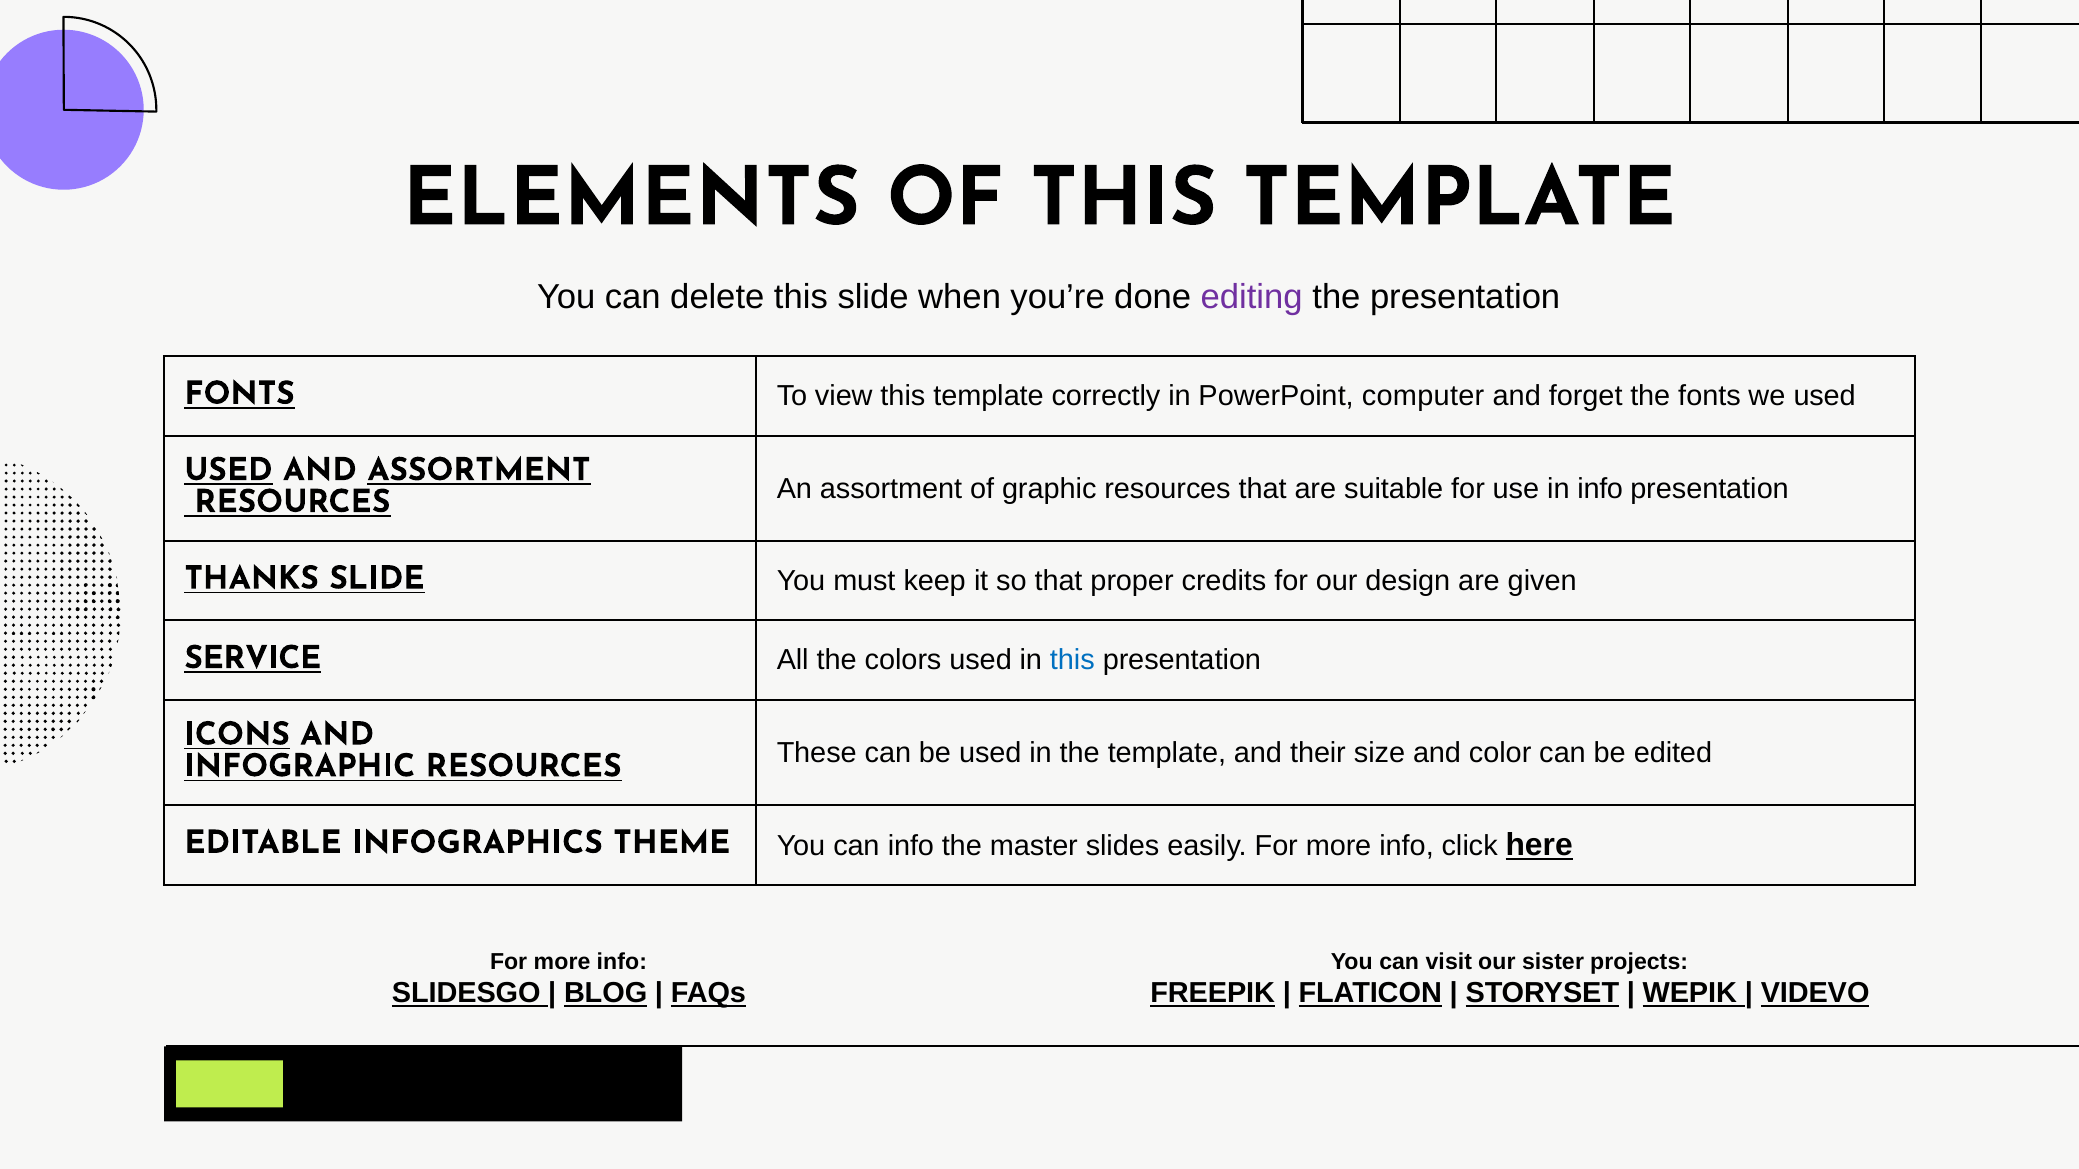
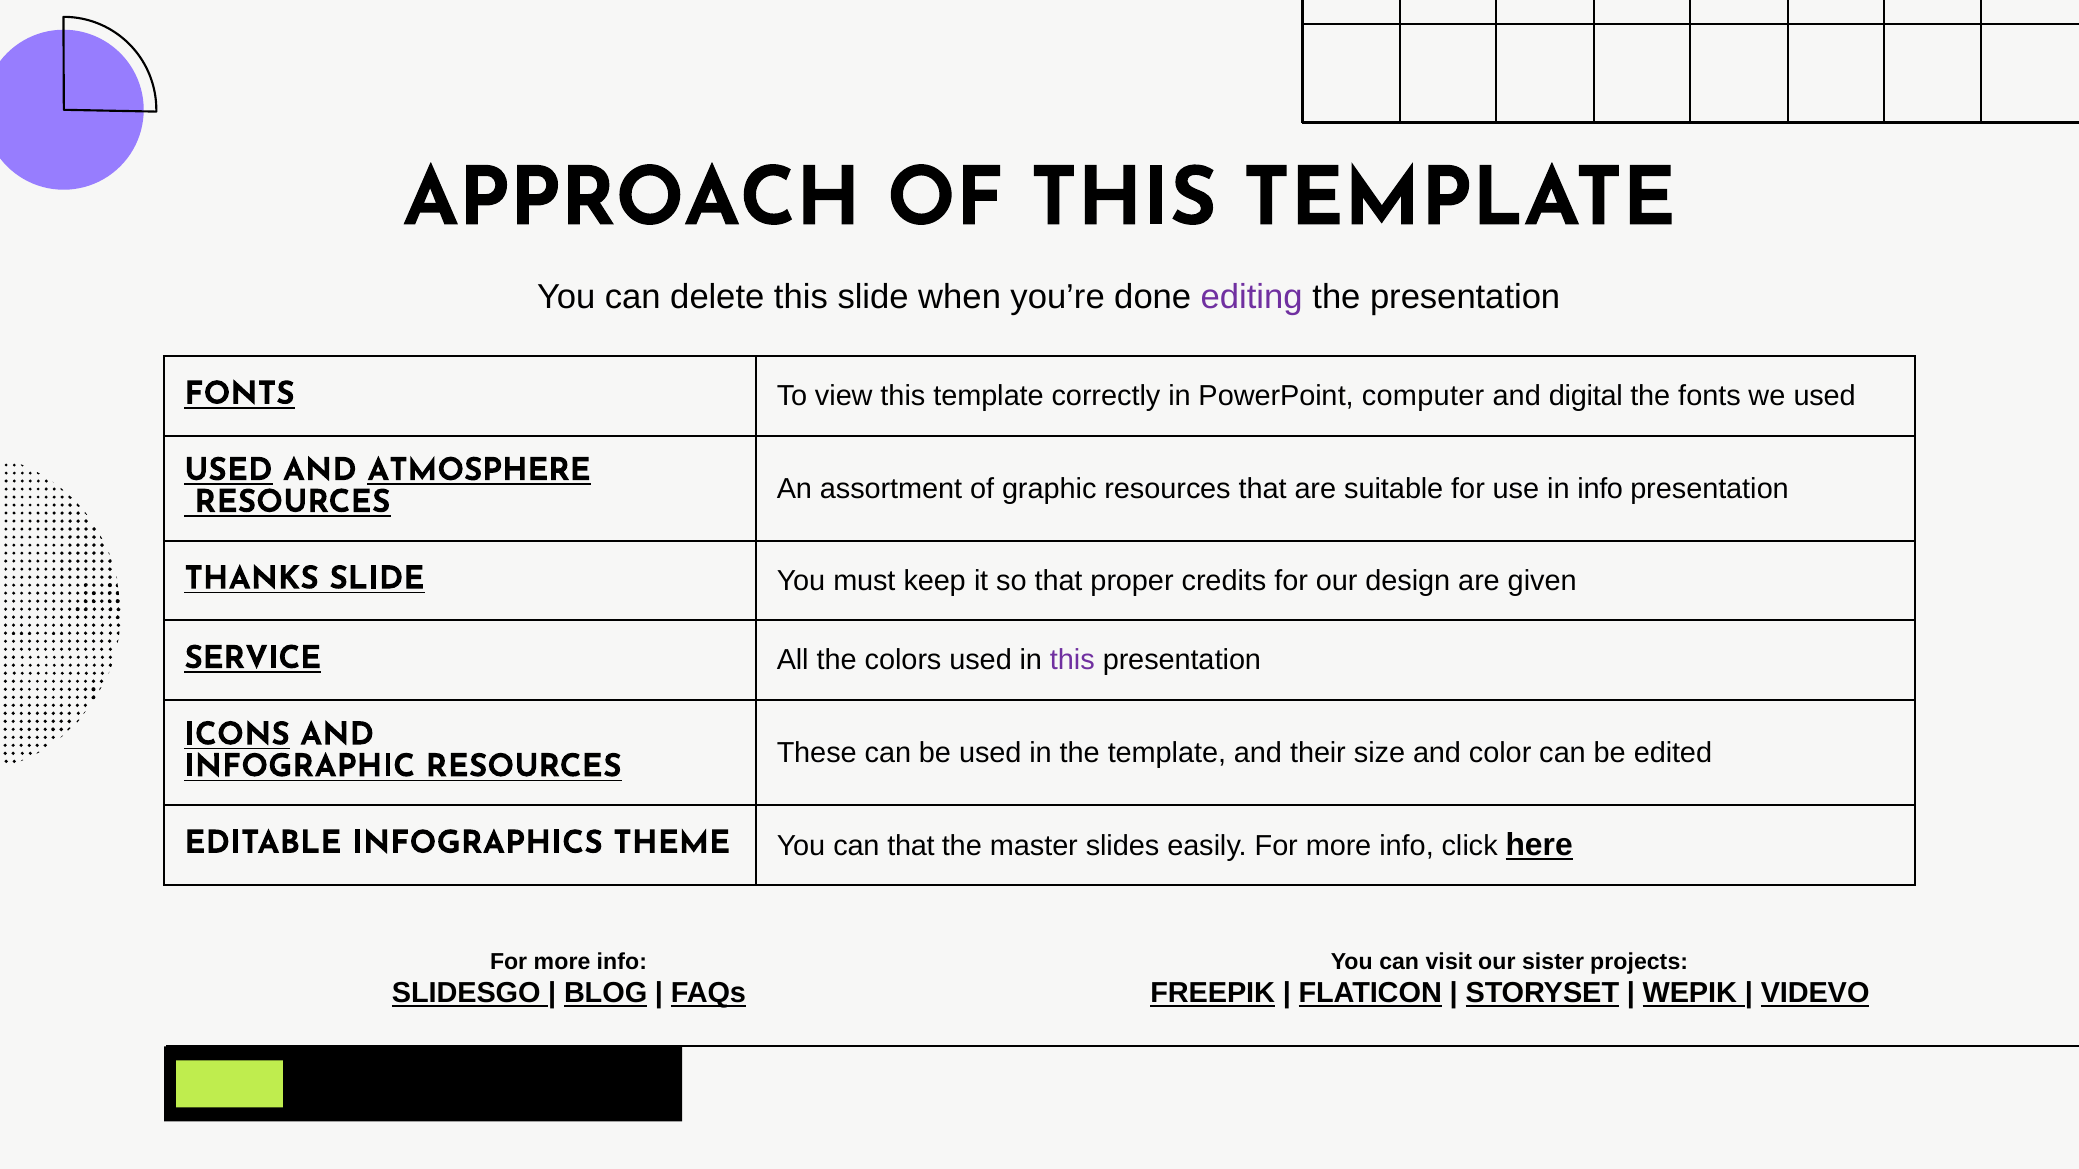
ELEMENTS: ELEMENTS -> APPROACH (632, 198)
forget: forget -> digital (1586, 396)
AND ASSORTMENT: ASSORTMENT -> ATMOSPHERE (479, 470)
this colour: blue -> purple (1072, 661)
can info: info -> that (911, 847)
